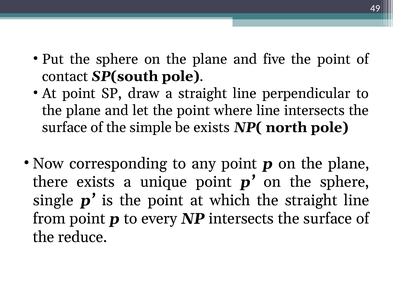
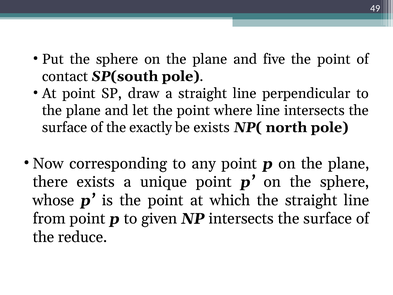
simple: simple -> exactly (151, 127)
single: single -> whose (53, 200)
every: every -> given (159, 218)
